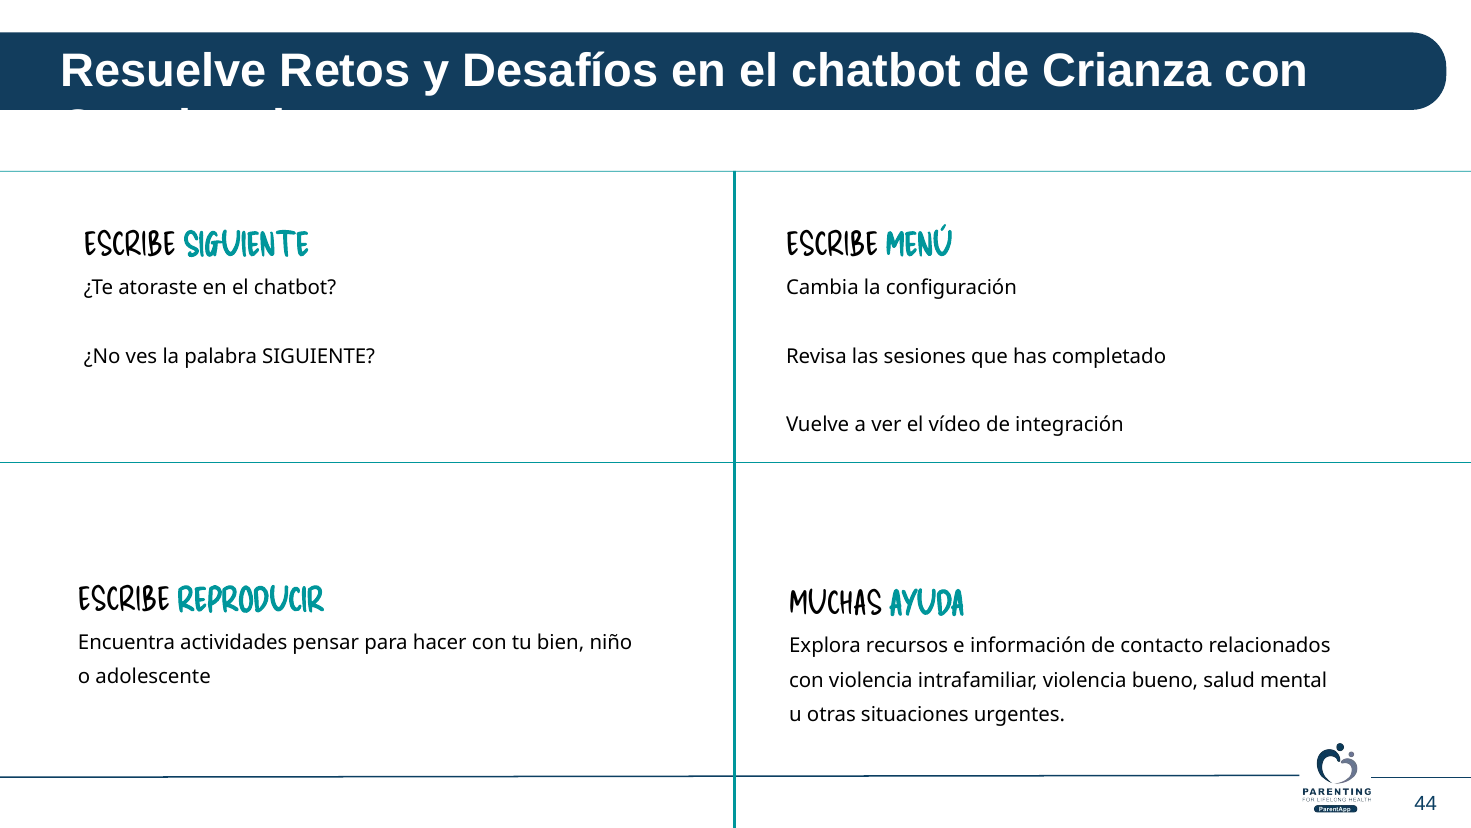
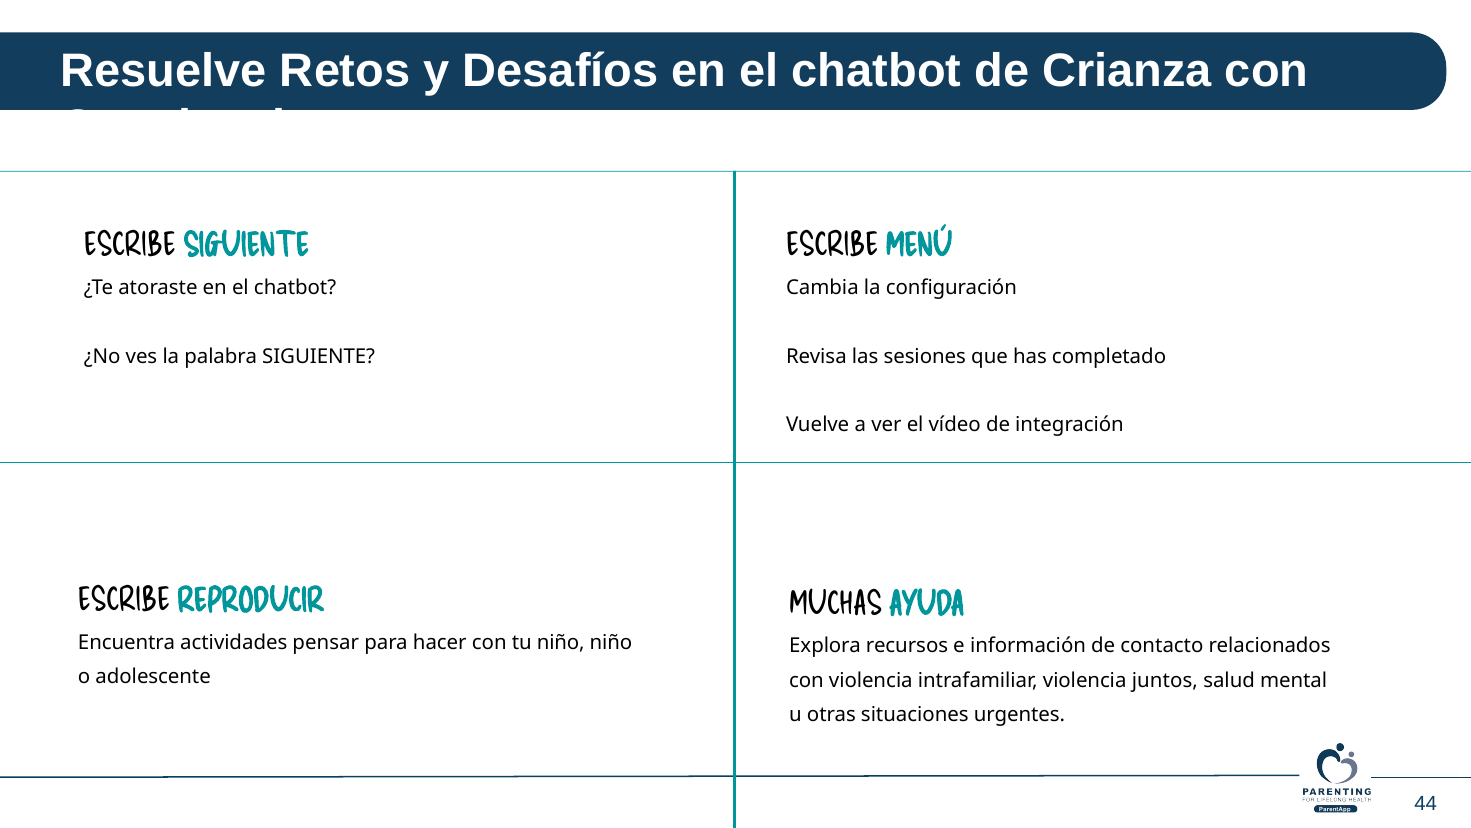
tu bien: bien -> niño (561, 642)
bueno: bueno -> juntos (1165, 680)
